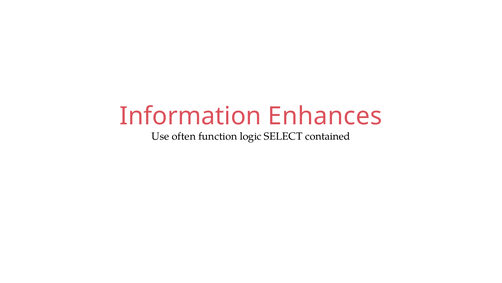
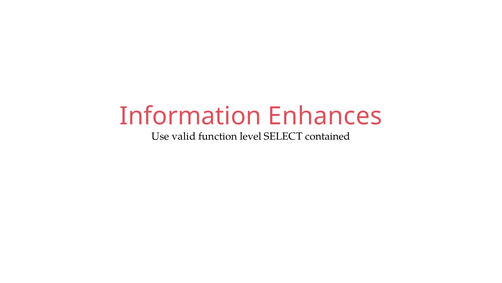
often: often -> valid (184, 136)
logic: logic -> level (251, 136)
